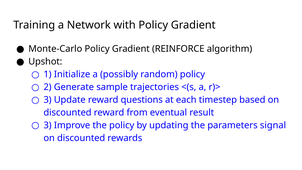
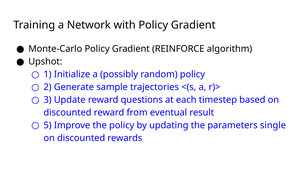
3: 3 -> 5 (48, 125)
signal: signal -> single (273, 125)
